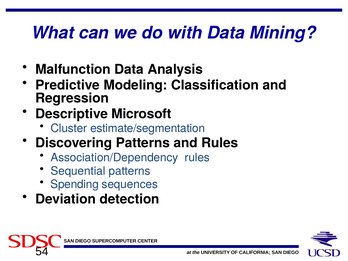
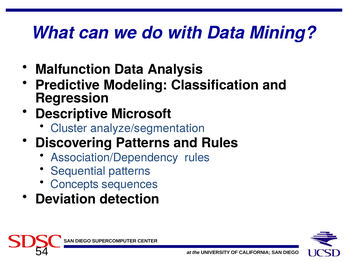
estimate/segmentation: estimate/segmentation -> analyze/segmentation (148, 128)
Spending: Spending -> Concepts (75, 184)
